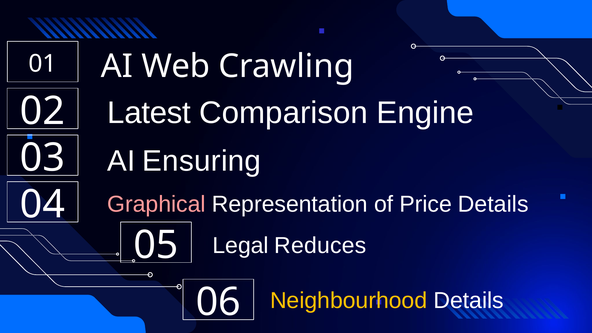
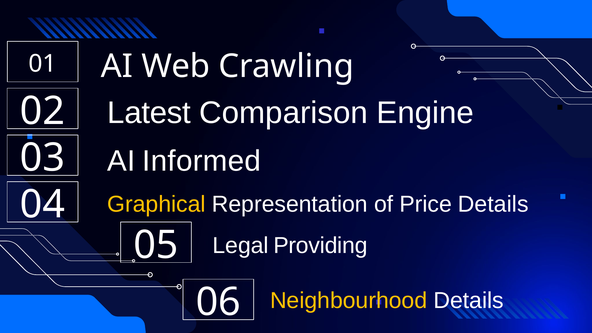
Ensuring: Ensuring -> Informed (202, 161)
Graphical colour: pink -> yellow (156, 204)
Reduces: Reduces -> Providing (320, 246)
